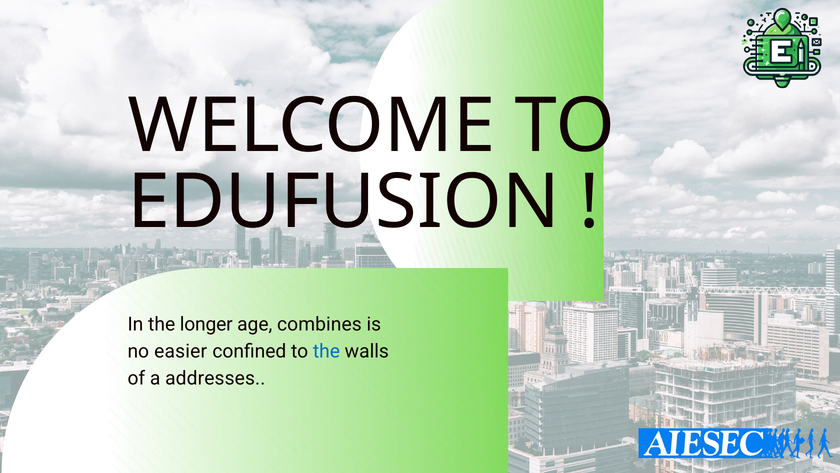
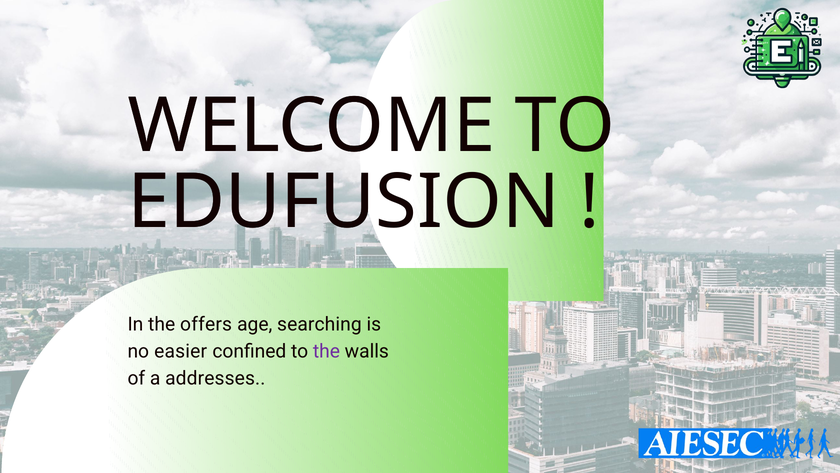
longer: longer -> offers (206, 324)
combines: combines -> searching (319, 324)
the colour: blue -> purple (326, 351)
